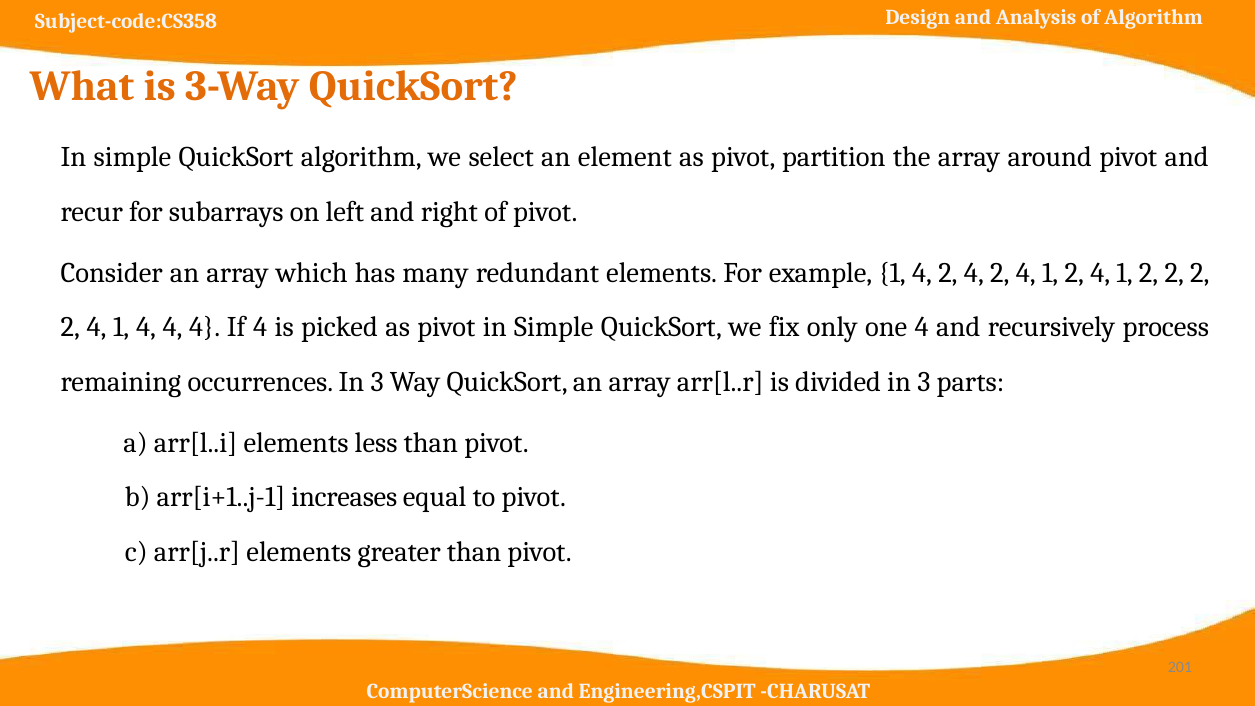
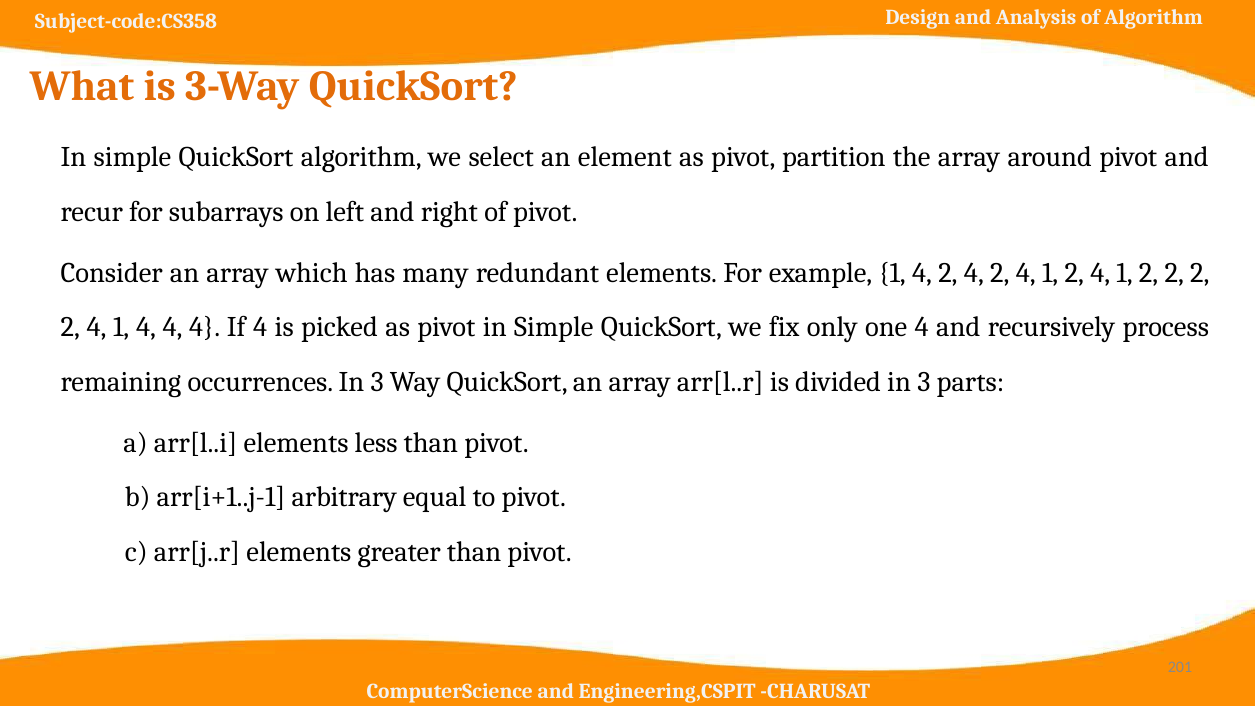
increases: increases -> arbitrary (344, 497)
